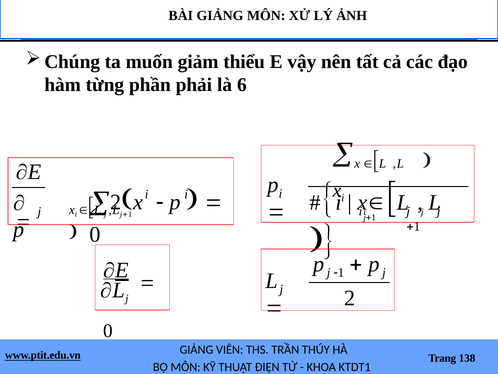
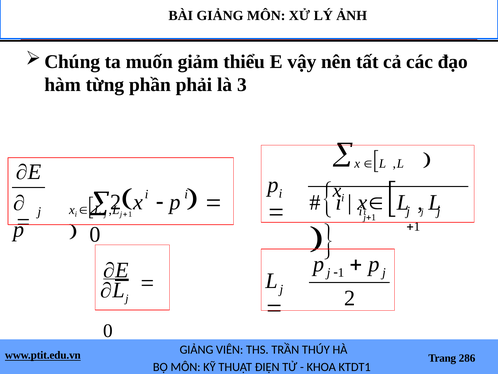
6: 6 -> 3 (242, 85)
138: 138 -> 286 (467, 358)
